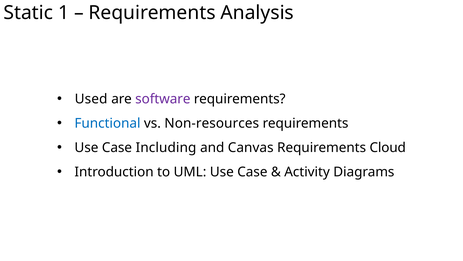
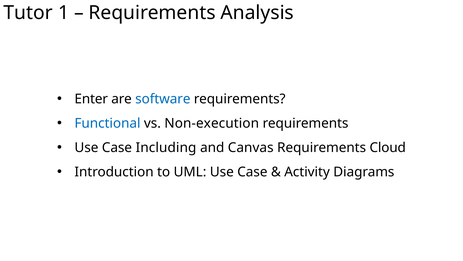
Static: Static -> Tutor (28, 13)
Used: Used -> Enter (91, 99)
software colour: purple -> blue (163, 99)
Non-resources: Non-resources -> Non-execution (212, 123)
